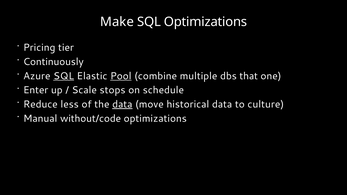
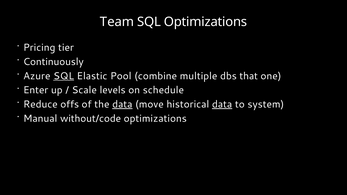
Make: Make -> Team (117, 22)
Pool underline: present -> none (121, 76)
stops: stops -> levels (113, 90)
less: less -> offs (70, 104)
data underline: none -> present (222, 104)
culture: culture -> system (266, 104)
